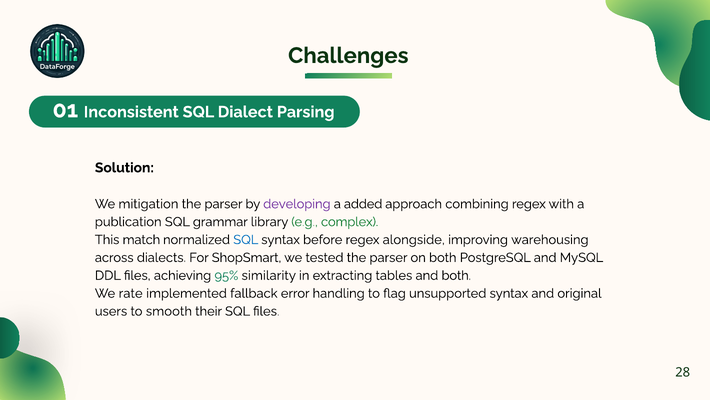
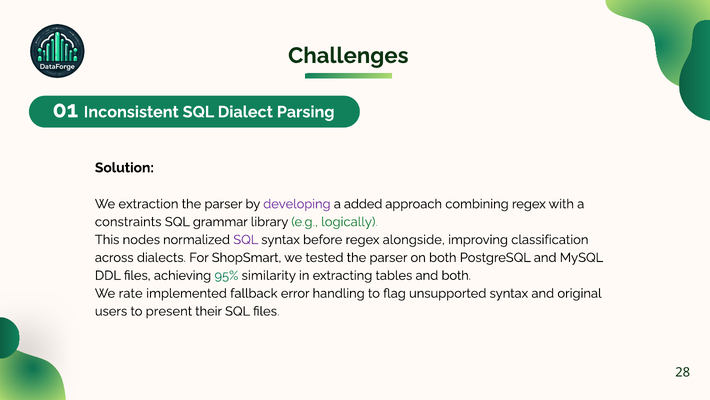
mitigation: mitigation -> extraction (148, 204)
publication: publication -> constraints (128, 222)
complex: complex -> logically (350, 222)
match: match -> nodes (141, 240)
SQL colour: blue -> purple (246, 240)
warehousing: warehousing -> classification (550, 240)
smooth: smooth -> present (169, 311)
